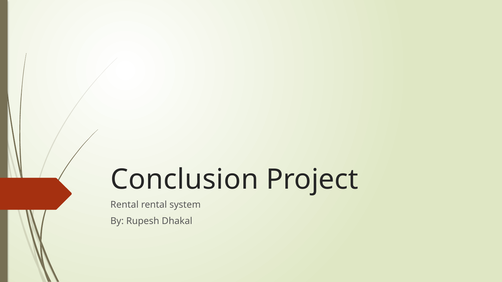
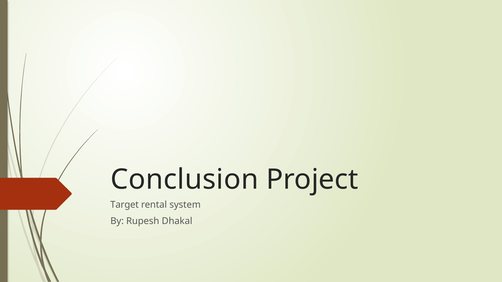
Rental: Rental -> Target (125, 205)
